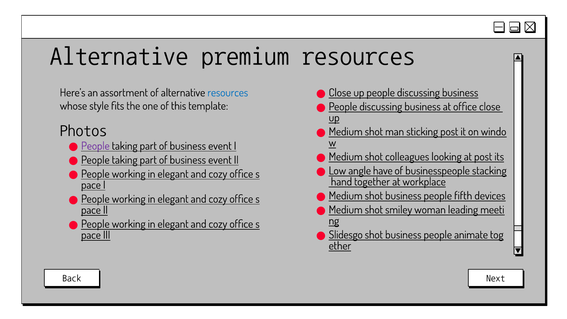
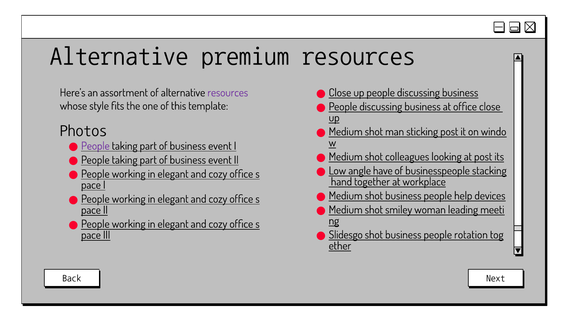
resources colour: blue -> purple (228, 93)
fifth: fifth -> help (463, 196)
animate: animate -> rotation (471, 235)
